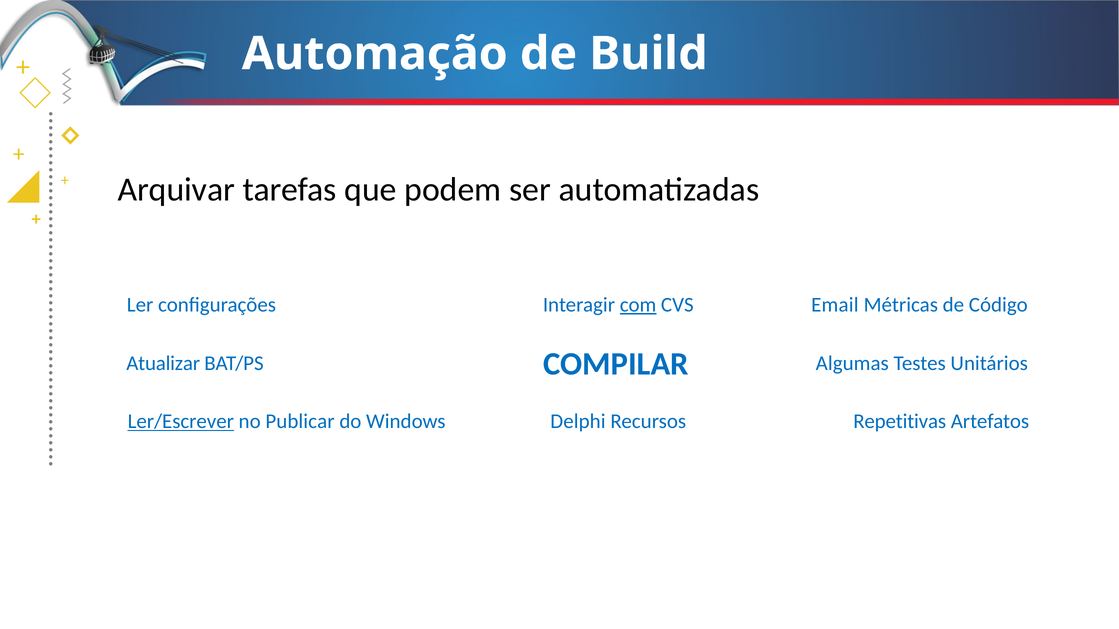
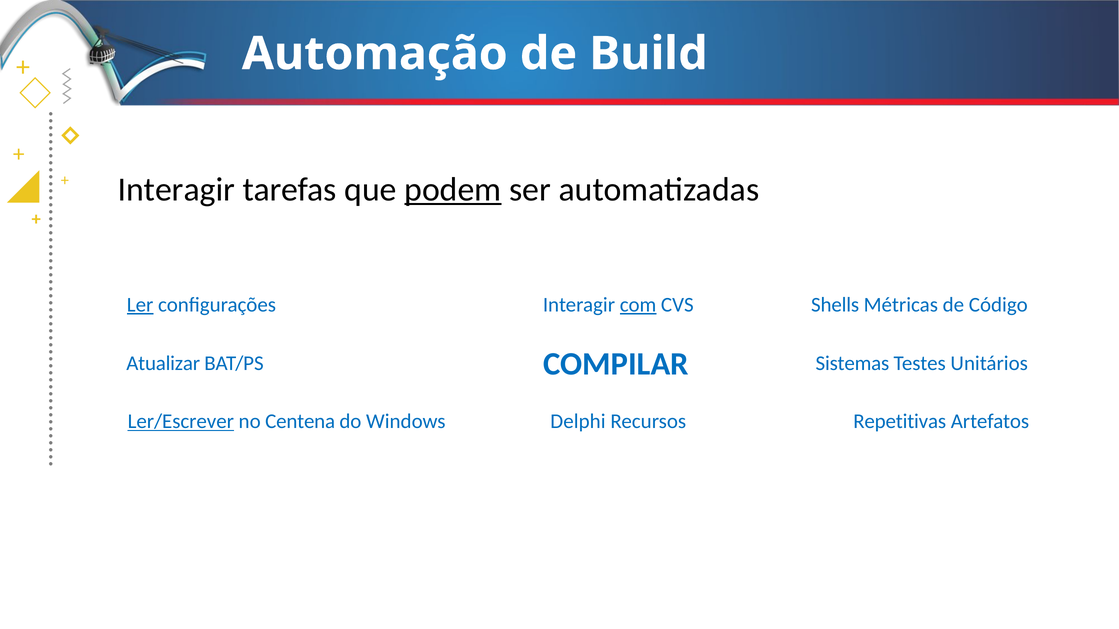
Arquivar: Arquivar -> Interagir (176, 190)
podem underline: none -> present (453, 190)
Ler underline: none -> present (140, 305)
Email: Email -> Shells (835, 305)
Algumas: Algumas -> Sistemas (852, 363)
Publicar: Publicar -> Centena (300, 422)
